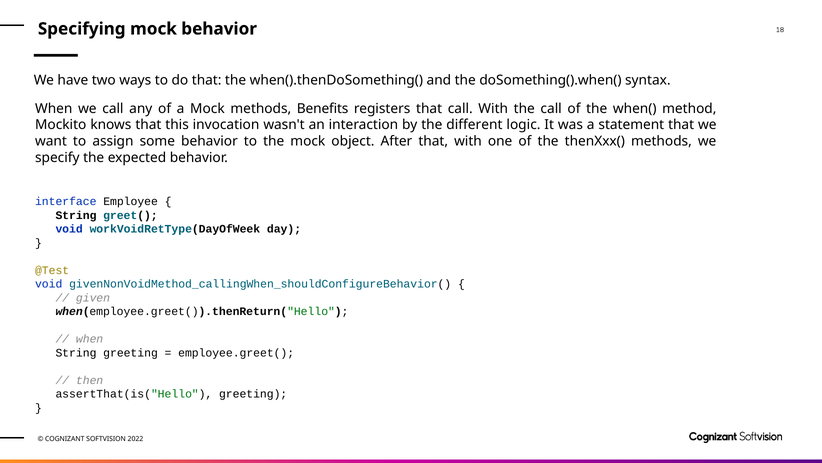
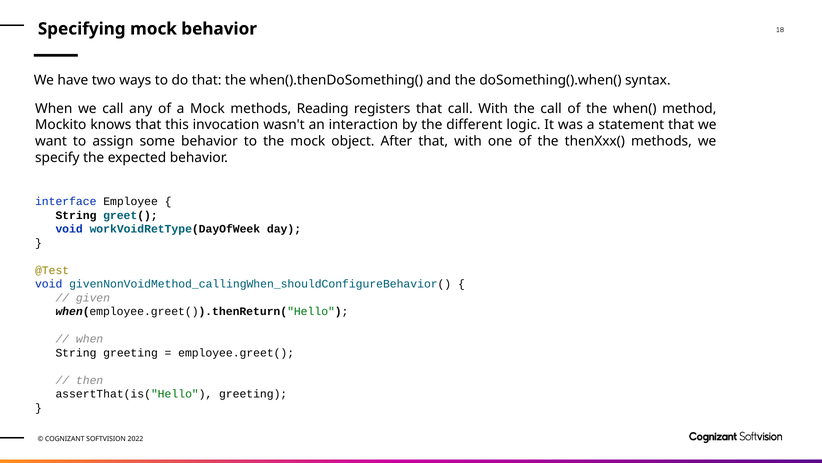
Benefits: Benefits -> Reading (323, 108)
